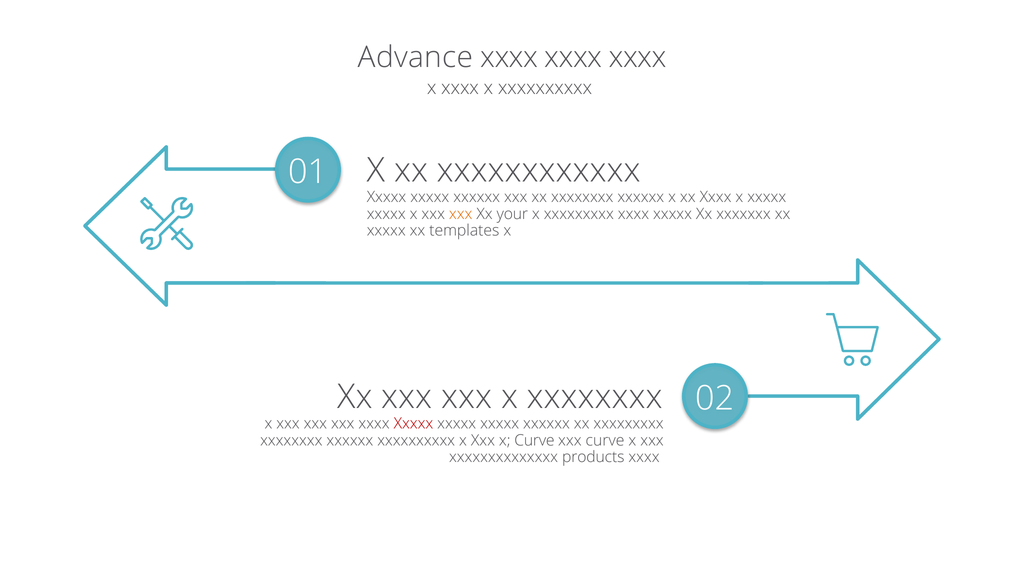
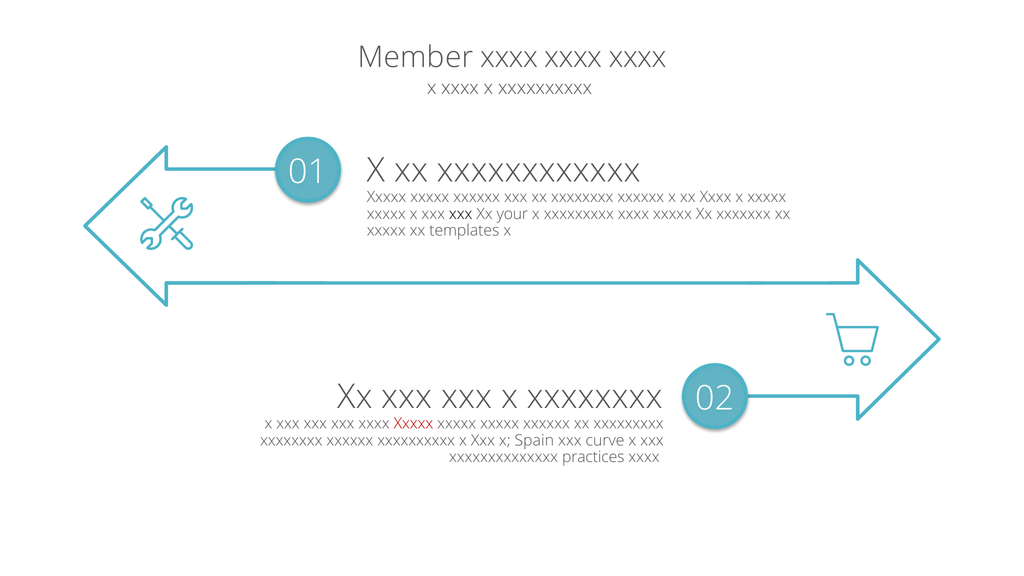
Advance: Advance -> Member (415, 57)
xxx colour: orange -> black (461, 214)
x Curve: Curve -> Spain (534, 440)
products: products -> practices (593, 457)
